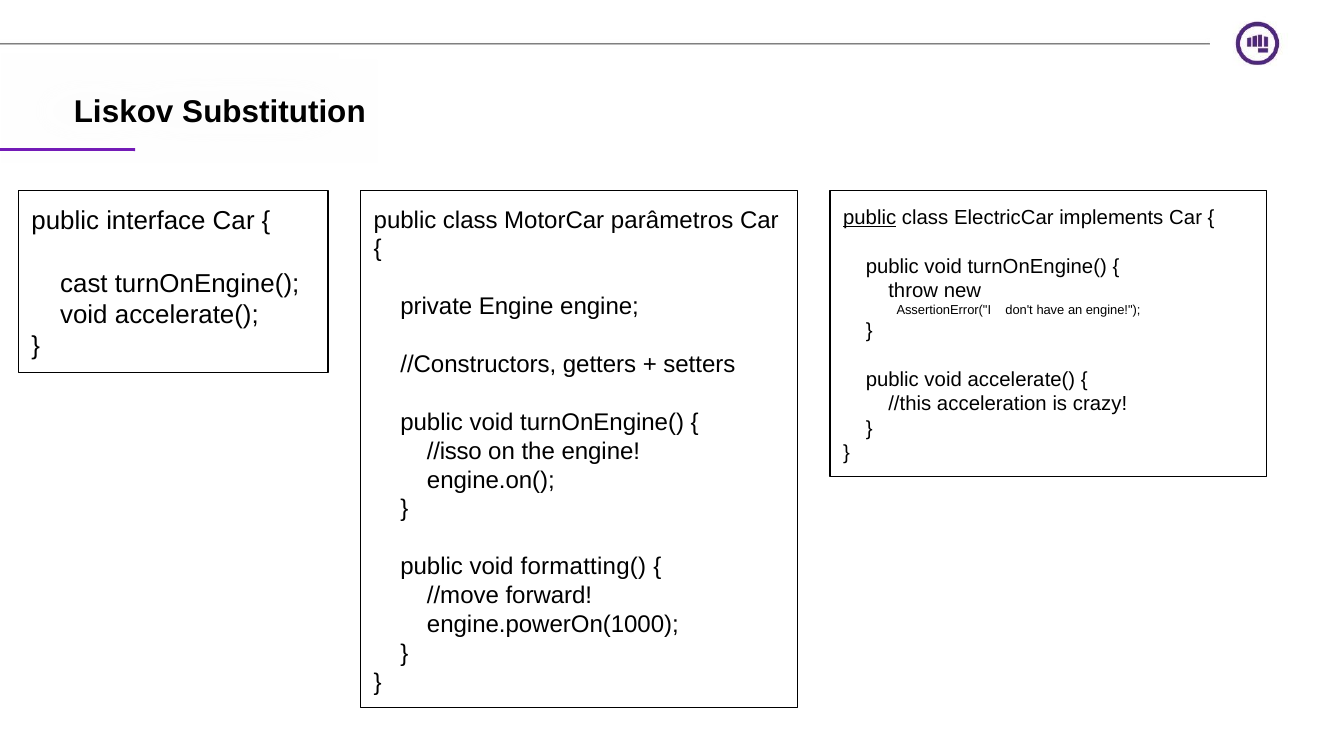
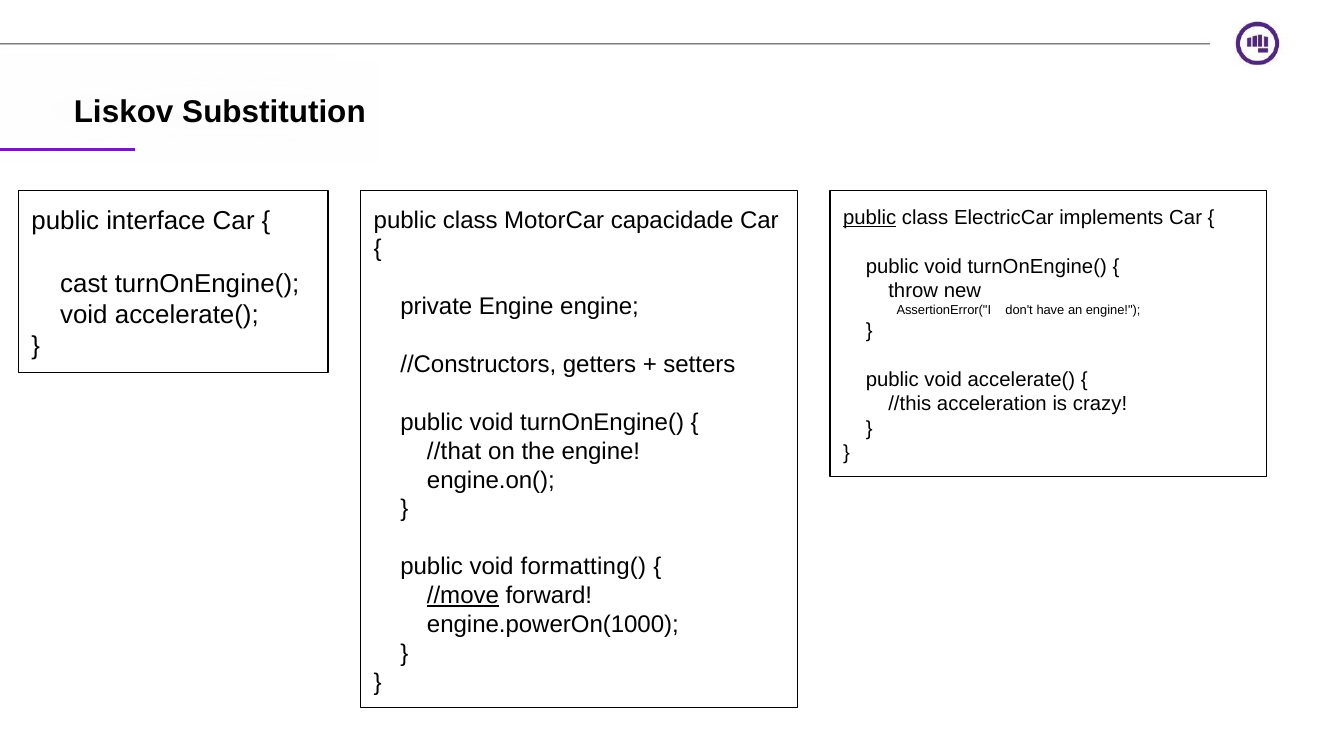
parâmetros: parâmetros -> capacidade (672, 220)
//isso: //isso -> //that (454, 451)
//move underline: none -> present (463, 595)
